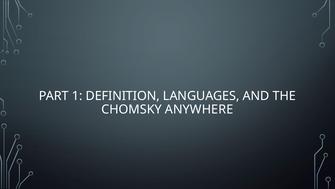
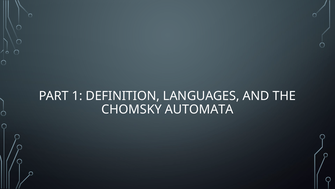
ANYWHERE: ANYWHERE -> AUTOMATA (199, 109)
